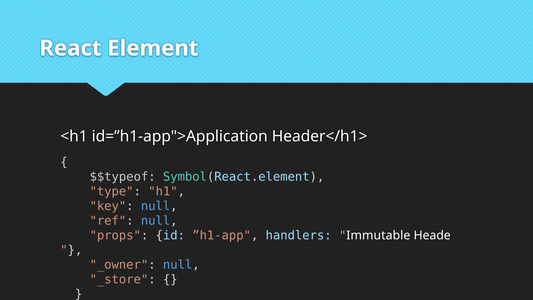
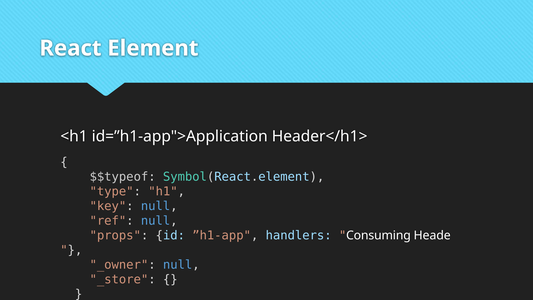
Immutable: Immutable -> Consuming (378, 235)
